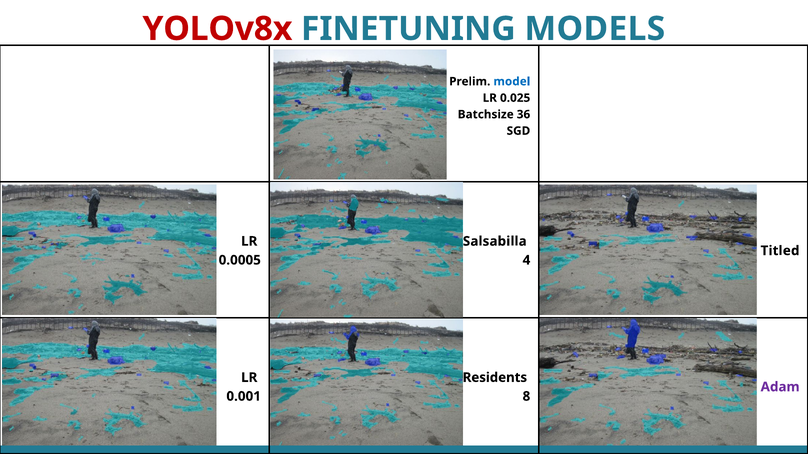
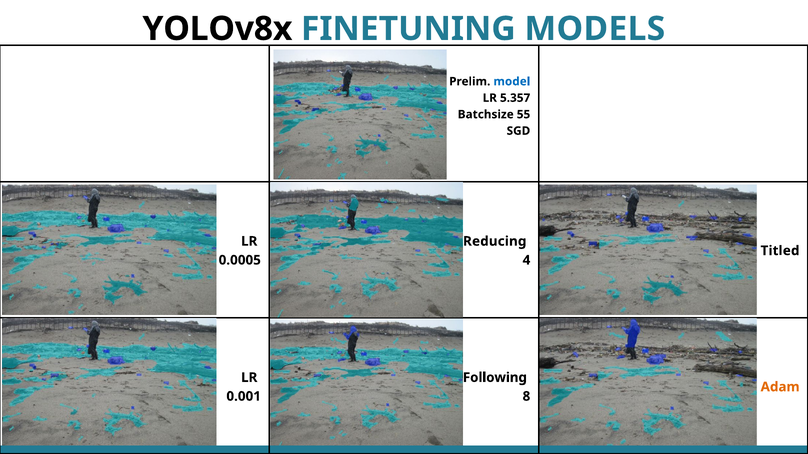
YOLOv8x colour: red -> black (217, 29)
0.025: 0.025 -> 5.357 (515, 98)
36: 36 -> 55 (524, 115)
Salsabilla: Salsabilla -> Reducing (495, 242)
Residents: Residents -> Following (495, 378)
Adam colour: purple -> orange (780, 387)
